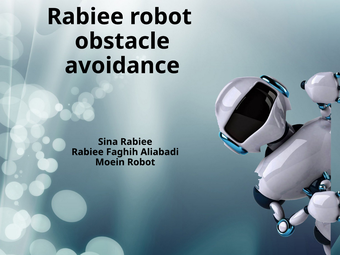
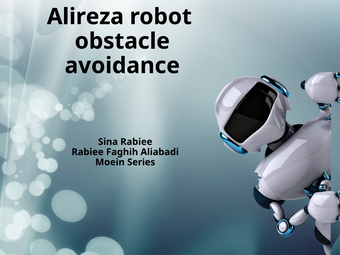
Rabiee: Rabiee -> Alireza (85, 17)
Moein Robot: Robot -> Series (141, 162)
